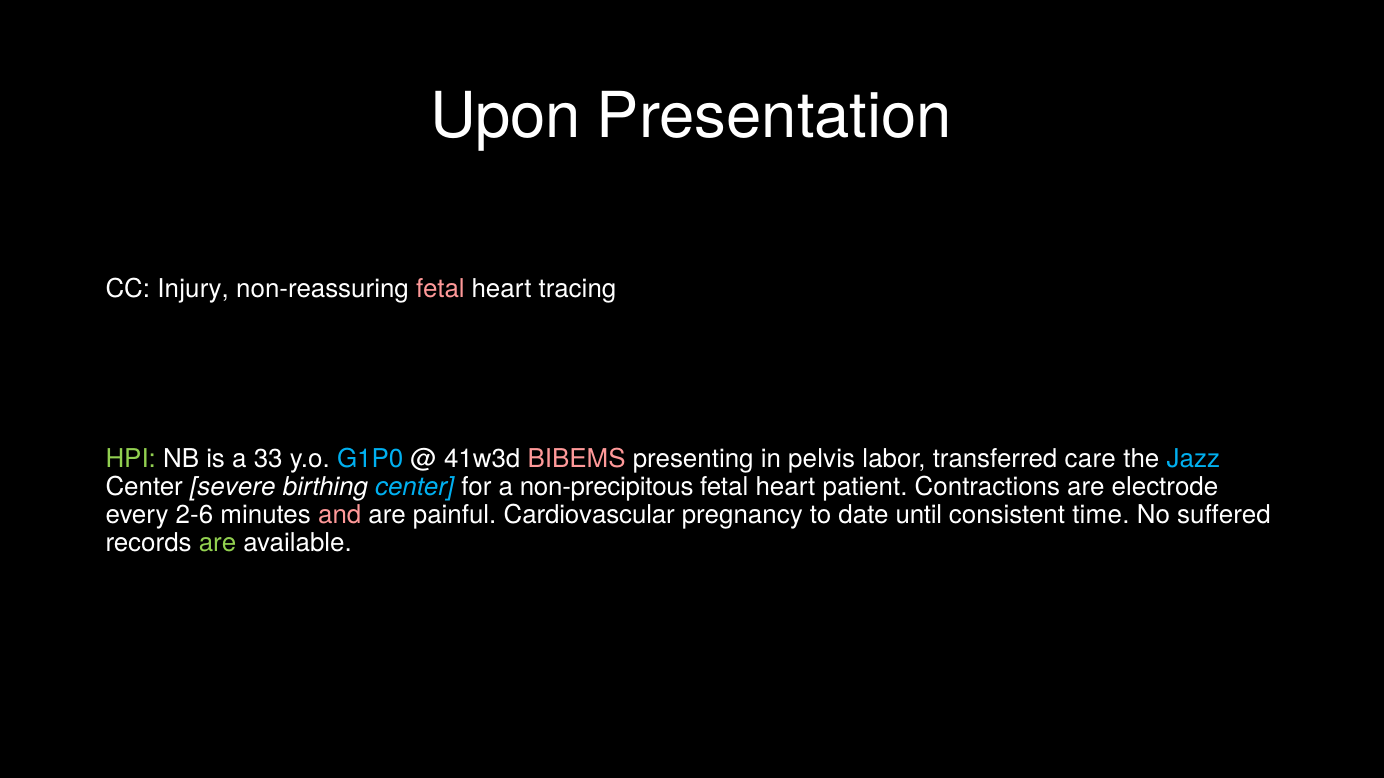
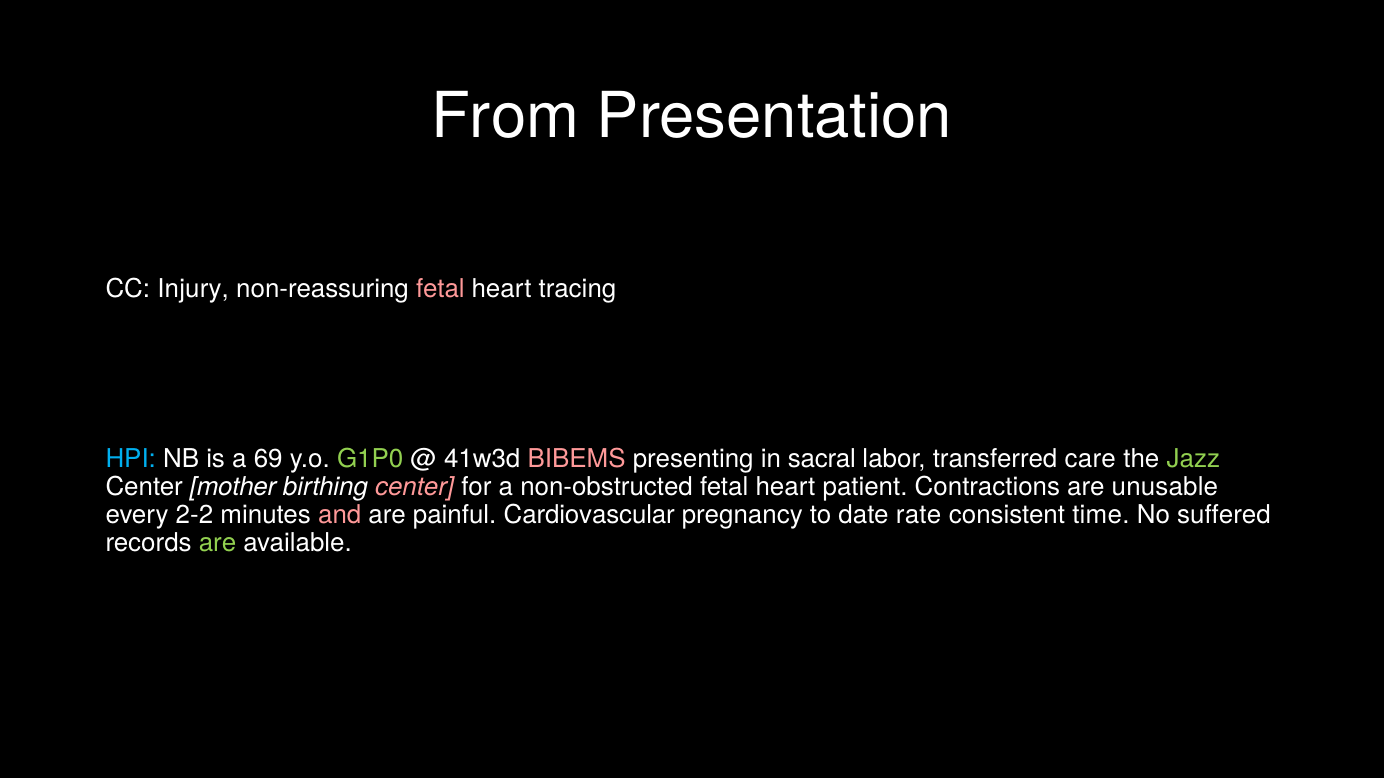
Upon: Upon -> From (505, 116)
HPI colour: light green -> light blue (131, 459)
33: 33 -> 69 (268, 459)
G1P0 colour: light blue -> light green (370, 459)
pelvis: pelvis -> sacral (822, 459)
Jazz colour: light blue -> light green (1193, 459)
severe: severe -> mother (233, 487)
center colour: light blue -> pink (415, 487)
non-precipitous: non-precipitous -> non-obstructed (607, 487)
electrode: electrode -> unusable (1165, 487)
2-6: 2-6 -> 2-2 (195, 515)
until: until -> rate (919, 515)
